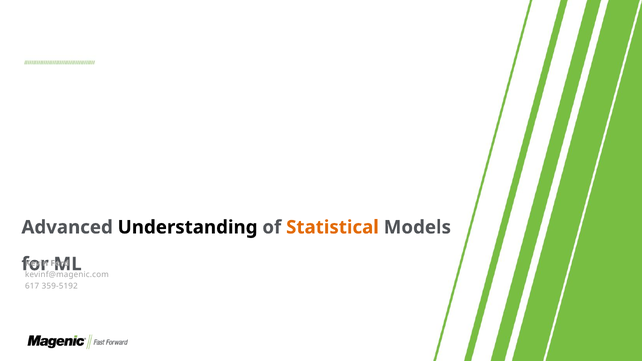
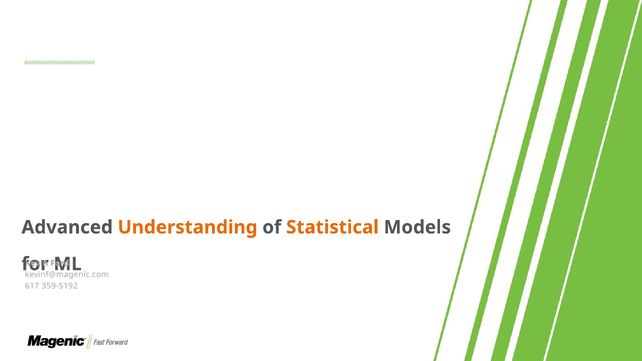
Understanding colour: black -> orange (188, 227)
